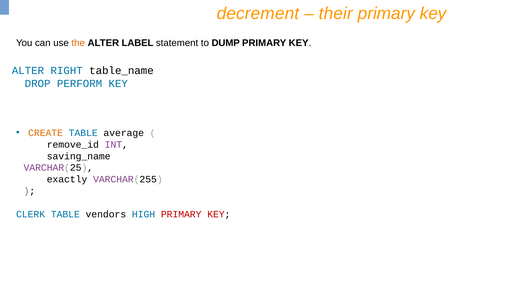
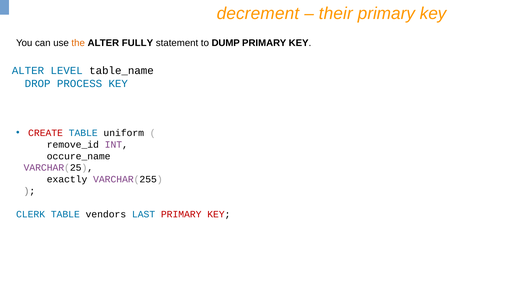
LABEL: LABEL -> FULLY (137, 43)
RIGHT: RIGHT -> LEVEL (67, 71)
PERFORM: PERFORM -> PROCESS (80, 84)
CREATE colour: orange -> red (46, 133)
average: average -> uniform (124, 133)
saving_name: saving_name -> occure_name (79, 156)
HIGH: HIGH -> LAST (144, 214)
